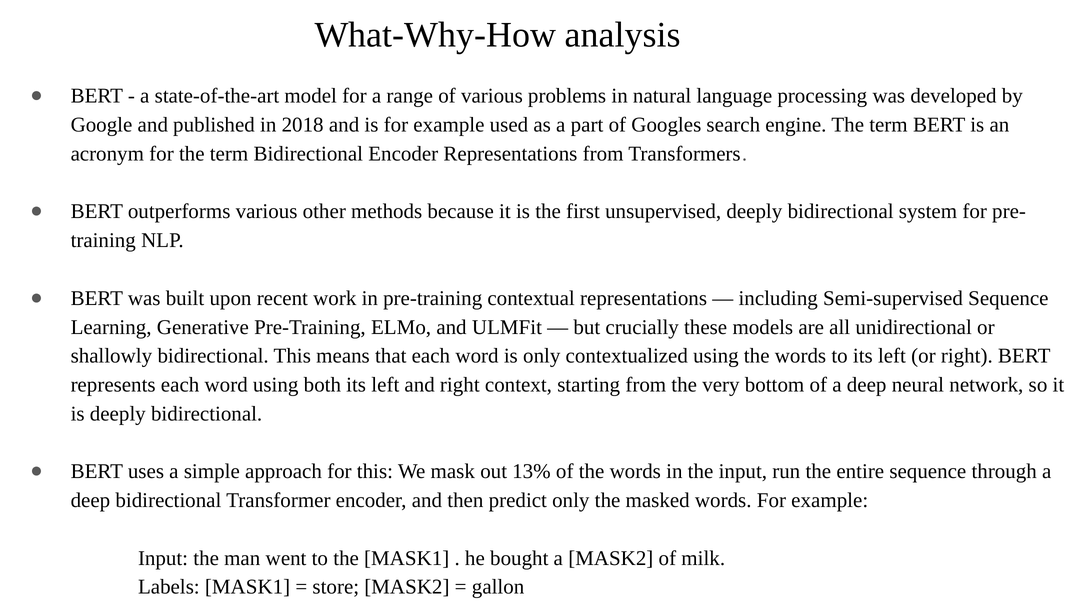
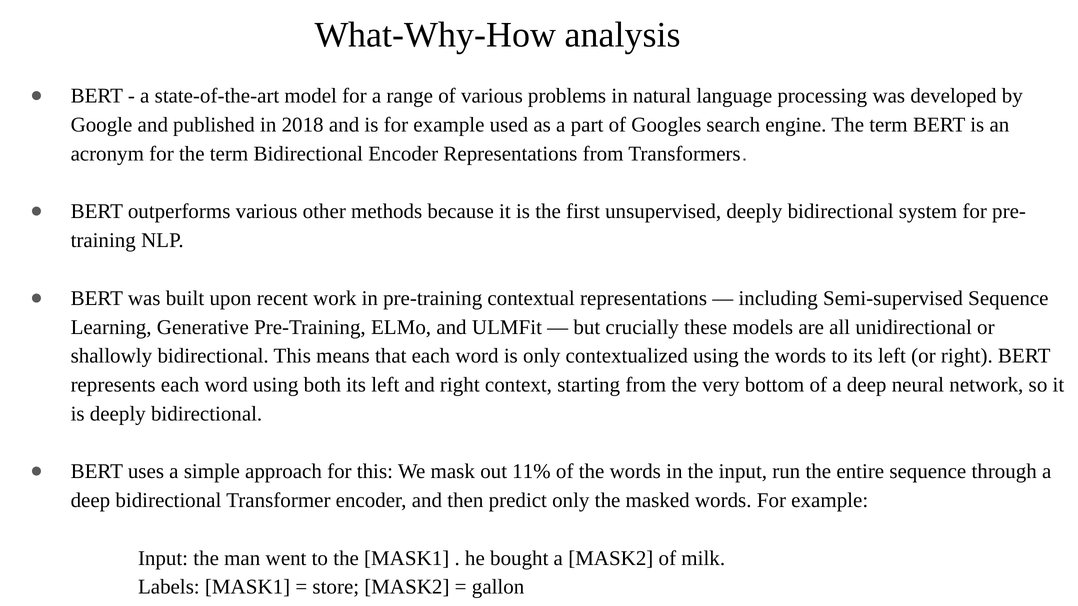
13%: 13% -> 11% (531, 472)
